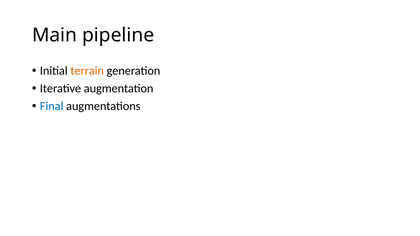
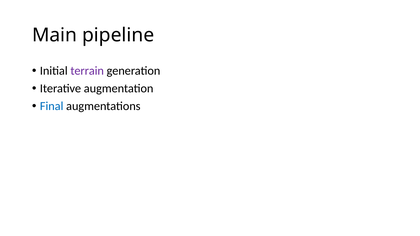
terrain colour: orange -> purple (87, 71)
